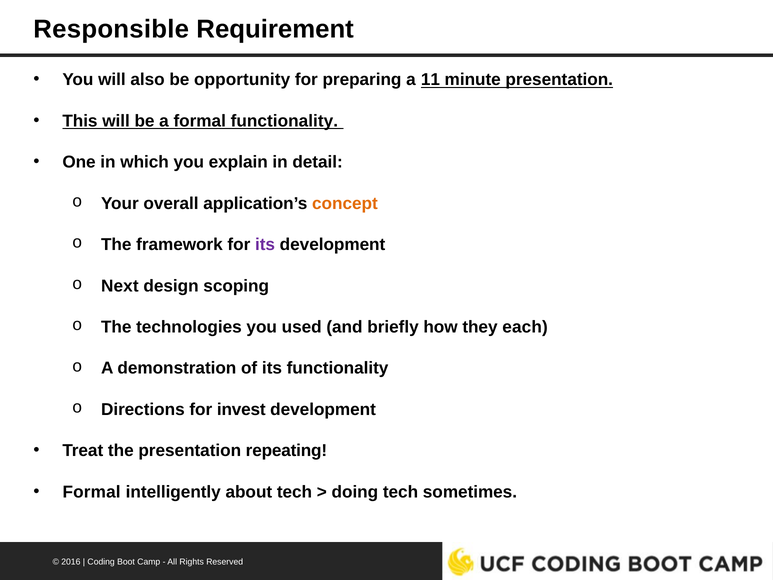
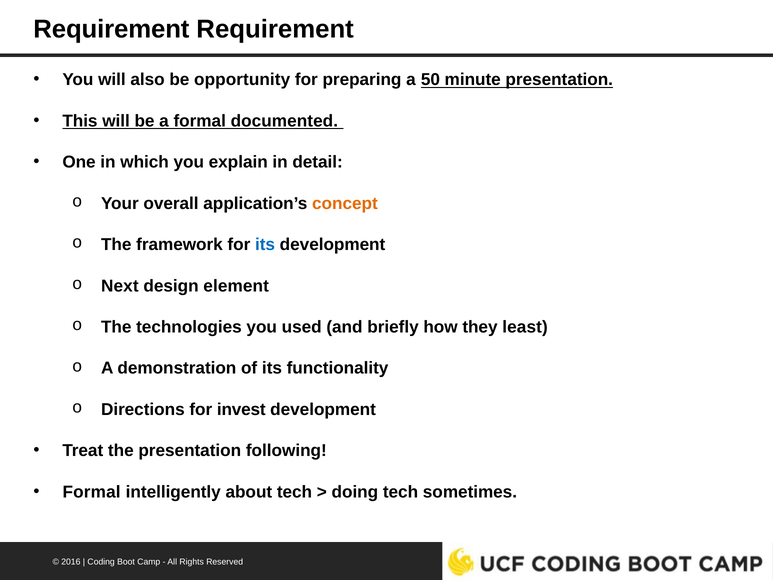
Responsible: Responsible -> Requirement (111, 29)
11: 11 -> 50 (430, 80)
formal functionality: functionality -> documented (284, 121)
its colour: purple -> blue (265, 245)
scoping: scoping -> element (236, 286)
each: each -> least (525, 327)
repeating: repeating -> following (286, 451)
